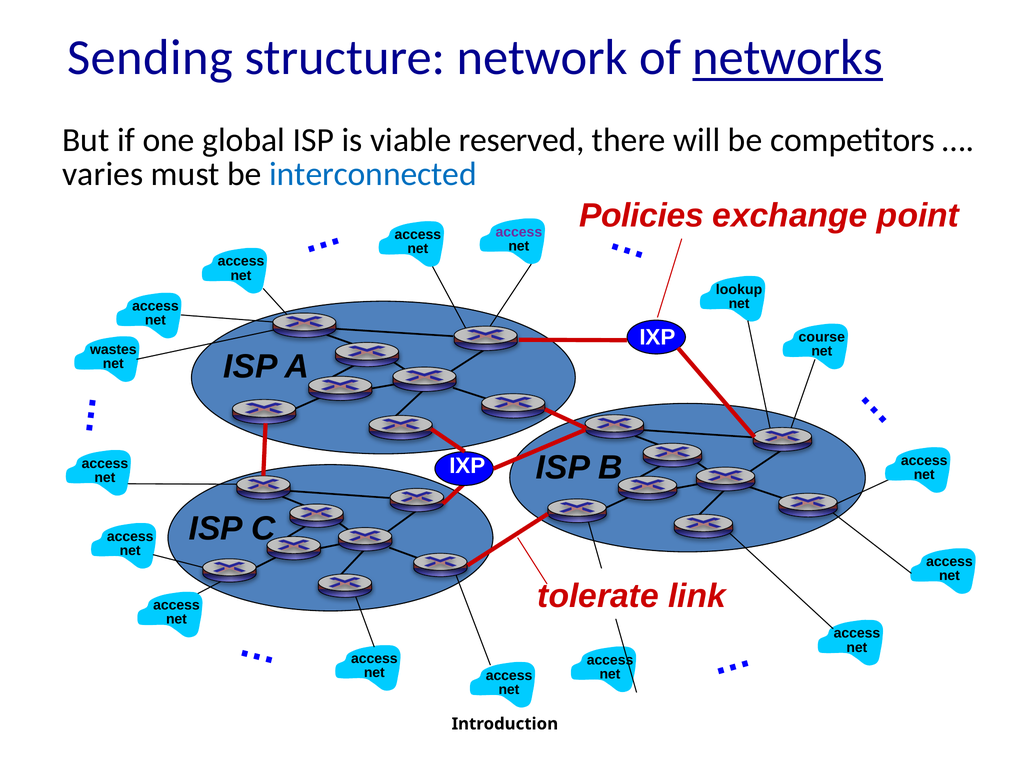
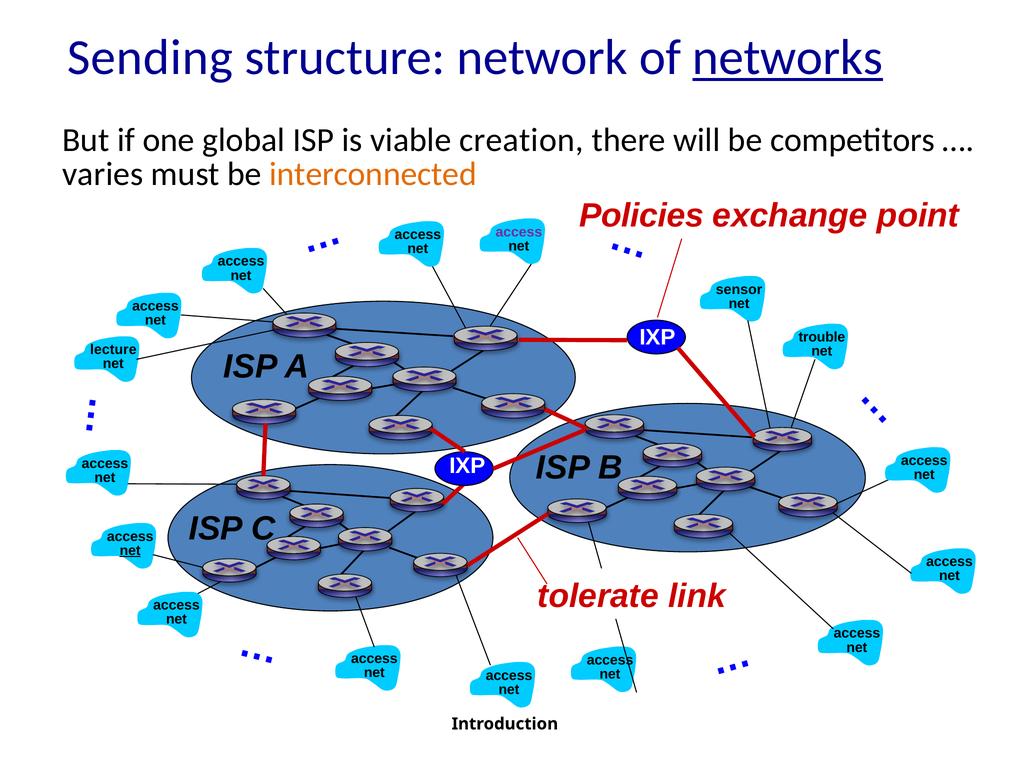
reserved: reserved -> creation (521, 140)
interconnected colour: blue -> orange (373, 174)
lookup: lookup -> sensor (739, 289)
course: course -> trouble (822, 337)
wastes: wastes -> lecture (113, 350)
net underline: none -> present (130, 550)
